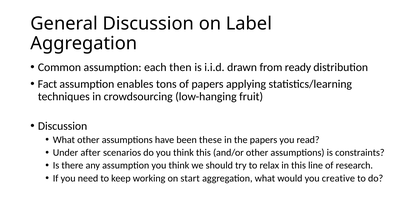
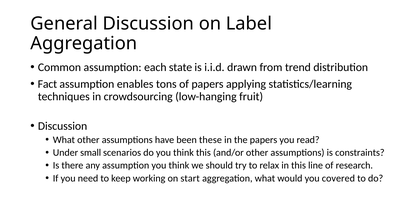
then: then -> state (181, 67)
ready: ready -> trend (298, 67)
after: after -> small (91, 153)
creative: creative -> covered (338, 179)
